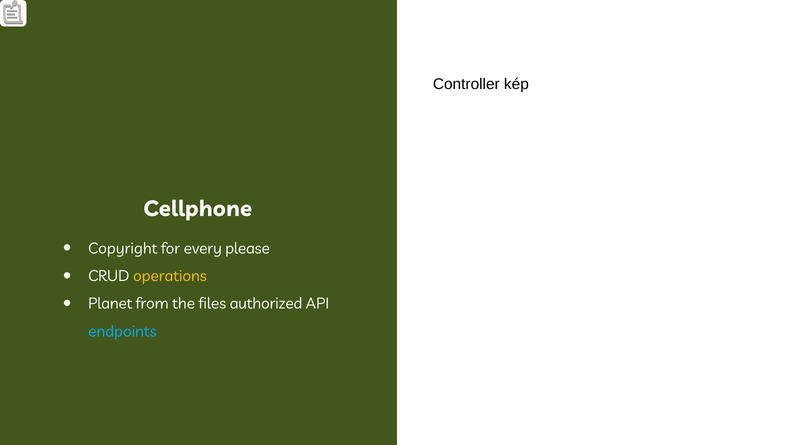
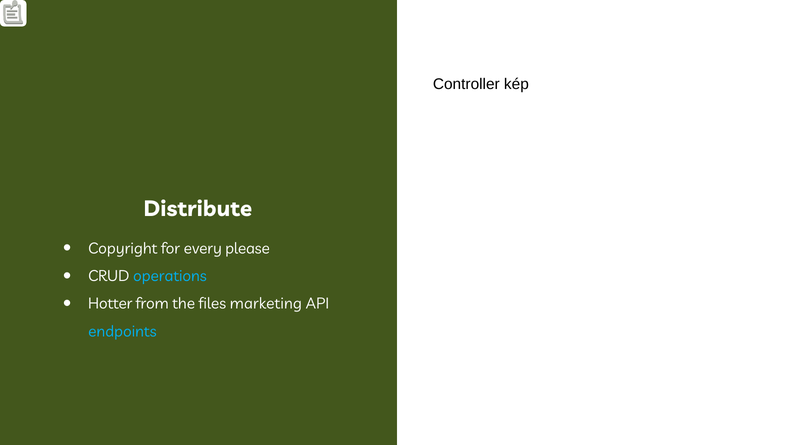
Cellphone: Cellphone -> Distribute (198, 209)
operations colour: yellow -> light blue (170, 277)
Planet: Planet -> Hotter (110, 304)
authorized: authorized -> marketing (266, 304)
